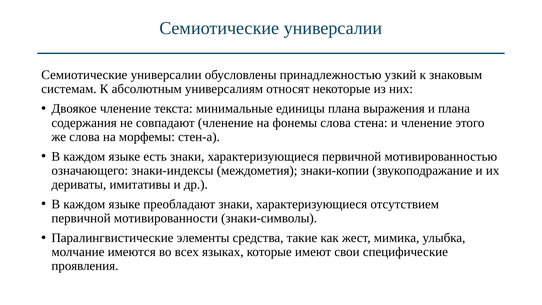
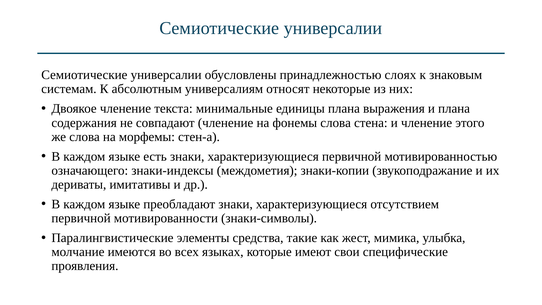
узкий: узкий -> слоях (400, 75)
